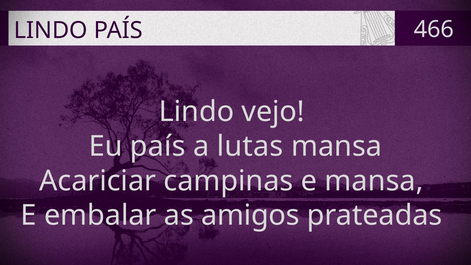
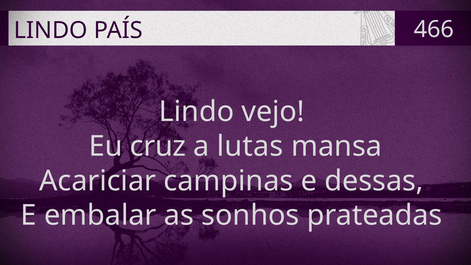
Eu país: país -> cruz (158, 146)
e mansa: mansa -> dessas (374, 181)
amigos: amigos -> sonhos (250, 215)
